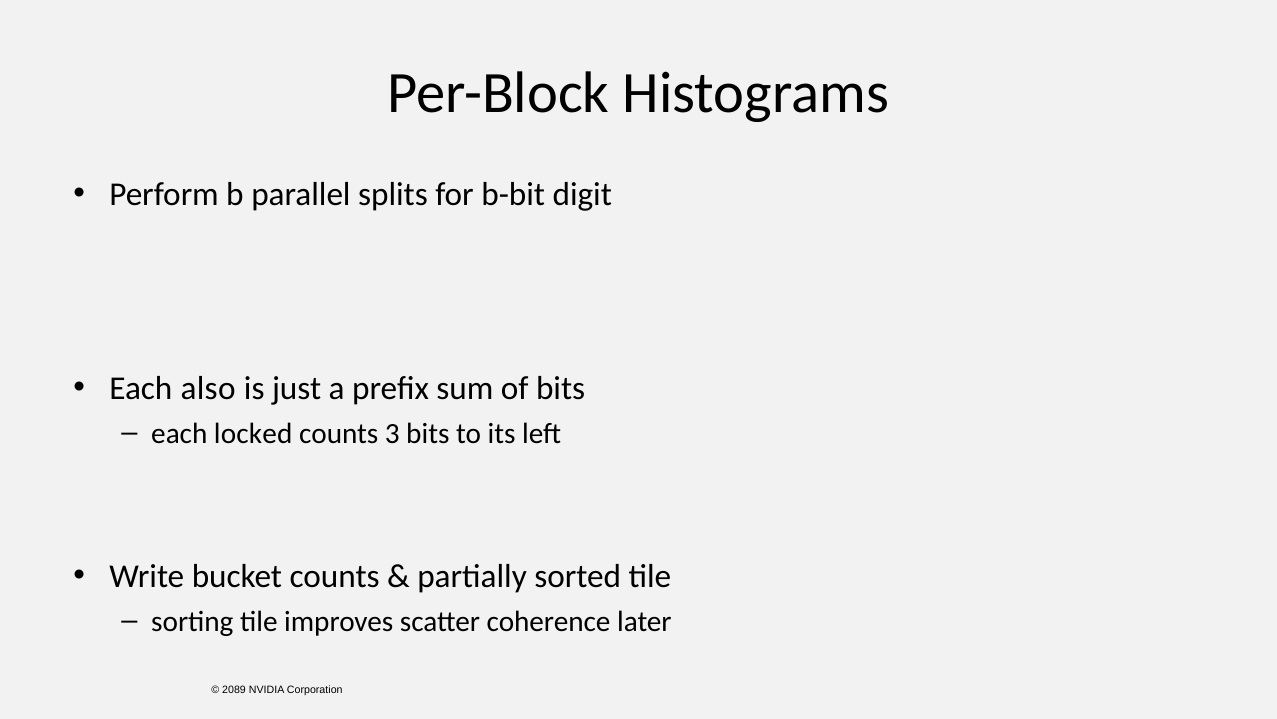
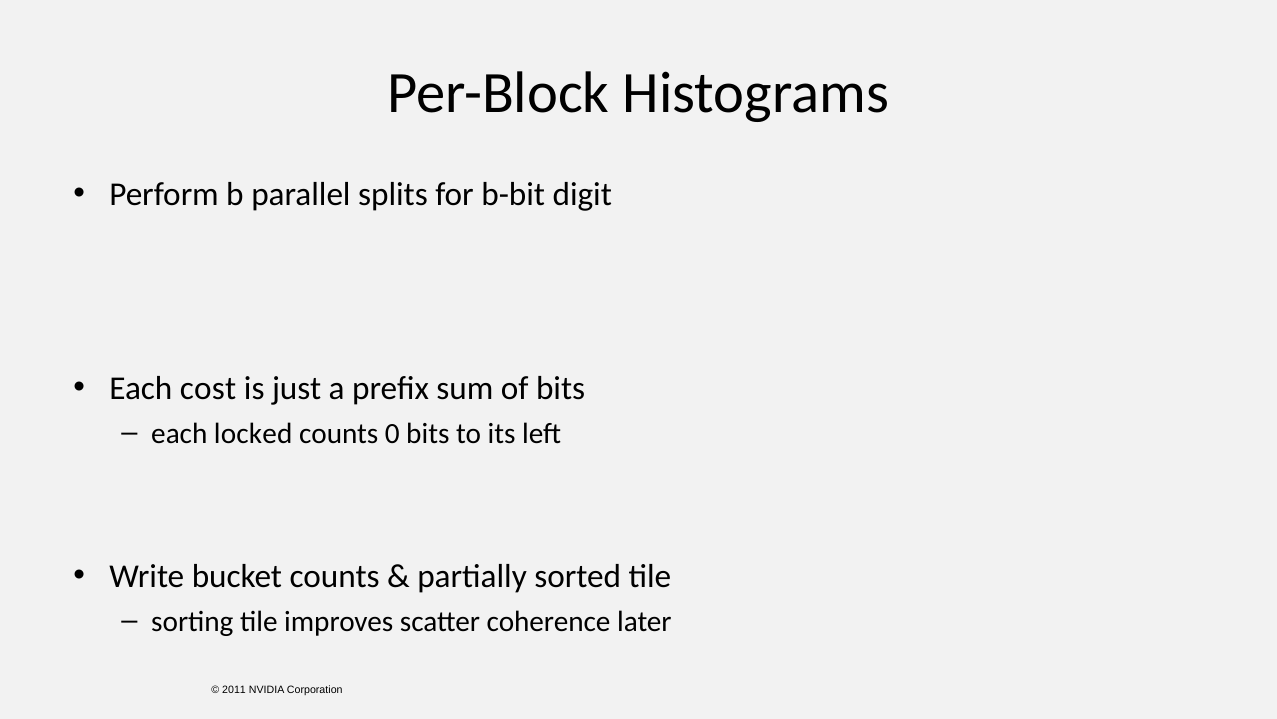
also: also -> cost (208, 388)
3: 3 -> 0 (392, 433)
2089: 2089 -> 2011 (234, 690)
